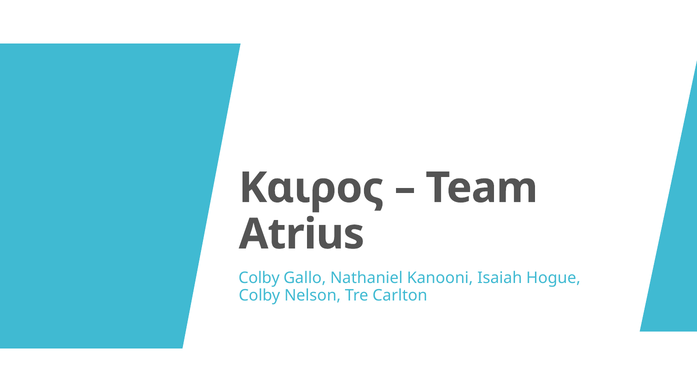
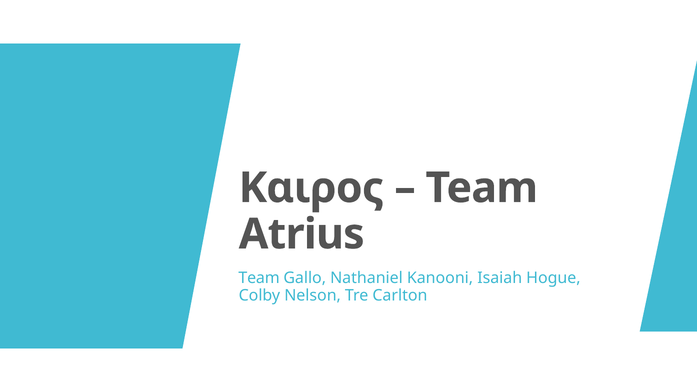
Colby: Colby -> Team (259, 278)
